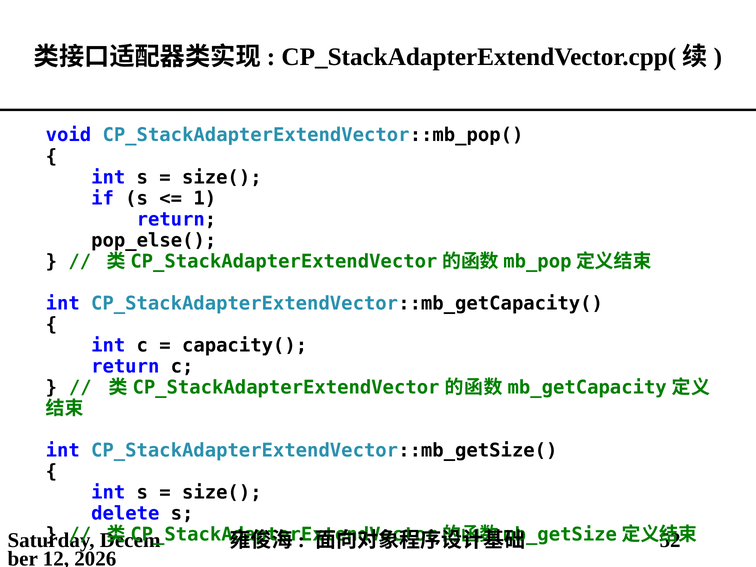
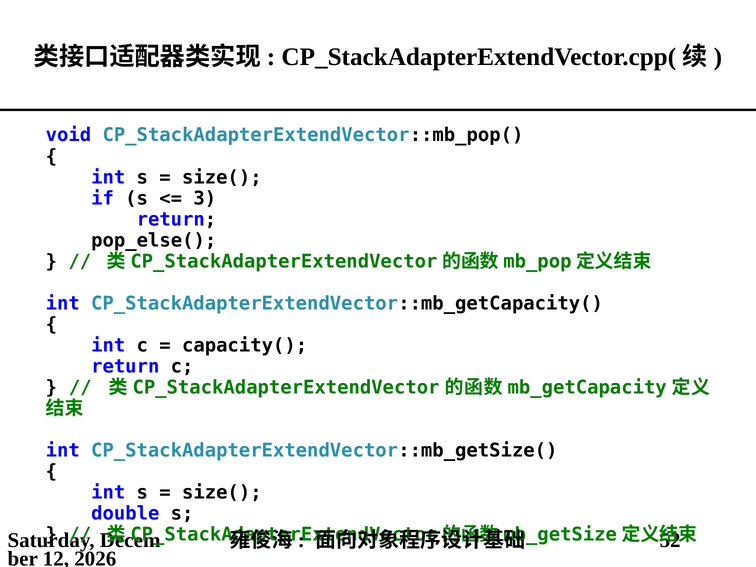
1: 1 -> 3 (205, 198)
delete: delete -> double (125, 513)
